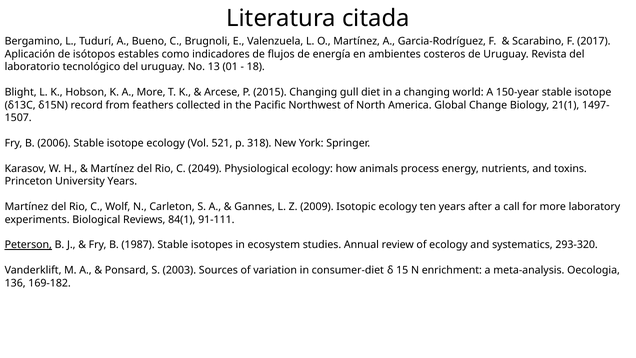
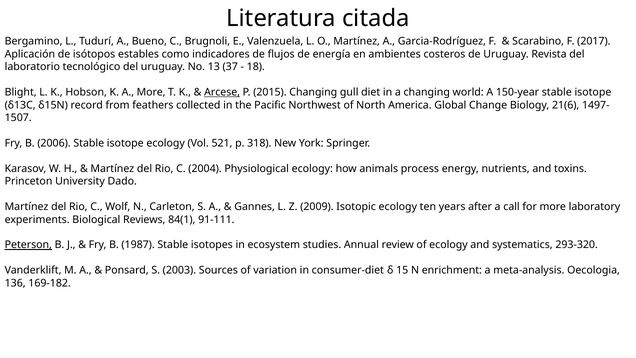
01: 01 -> 37 (230, 67)
Arcese underline: none -> present (222, 92)
21(1: 21(1 -> 21(6 (566, 105)
2049: 2049 -> 2004 (205, 169)
University Years: Years -> Dado (122, 181)
